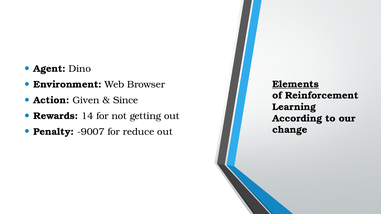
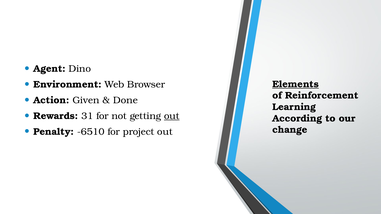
Since: Since -> Done (125, 100)
14: 14 -> 31 (87, 116)
out underline: none -> present (172, 116)
-9007: -9007 -> -6510 (91, 132)
reduce: reduce -> project (139, 132)
